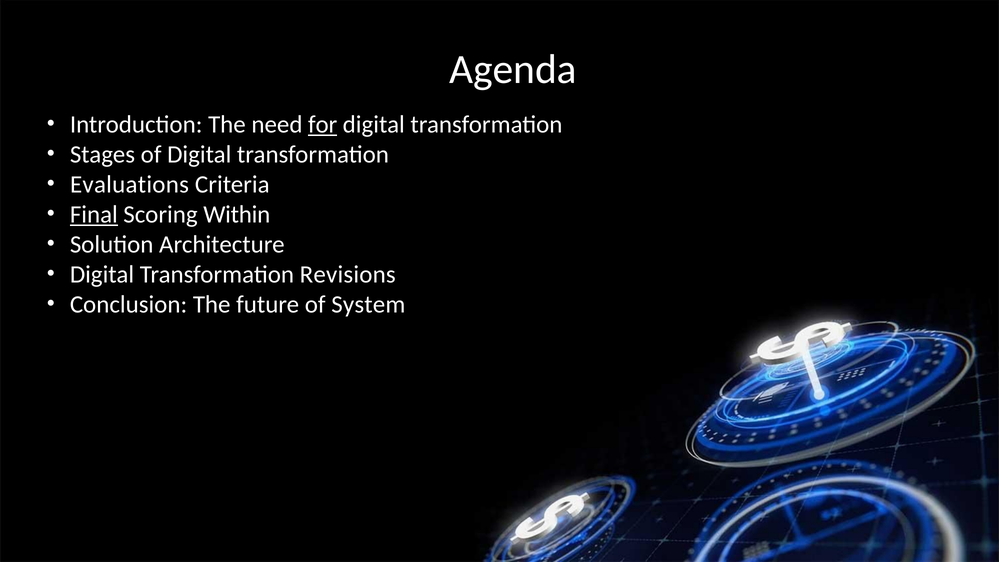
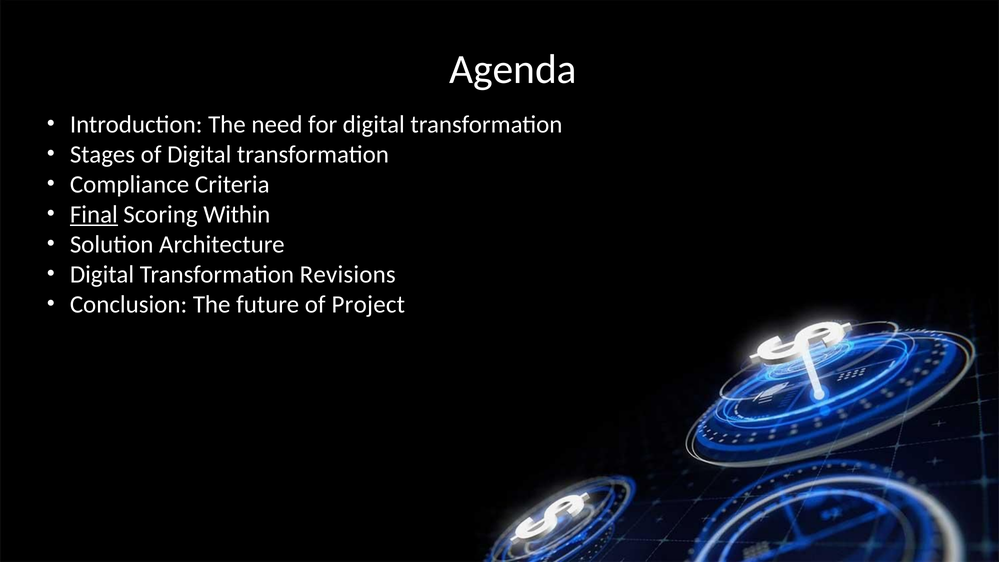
for underline: present -> none (323, 125)
Evaluations: Evaluations -> Compliance (130, 184)
System: System -> Project (368, 304)
